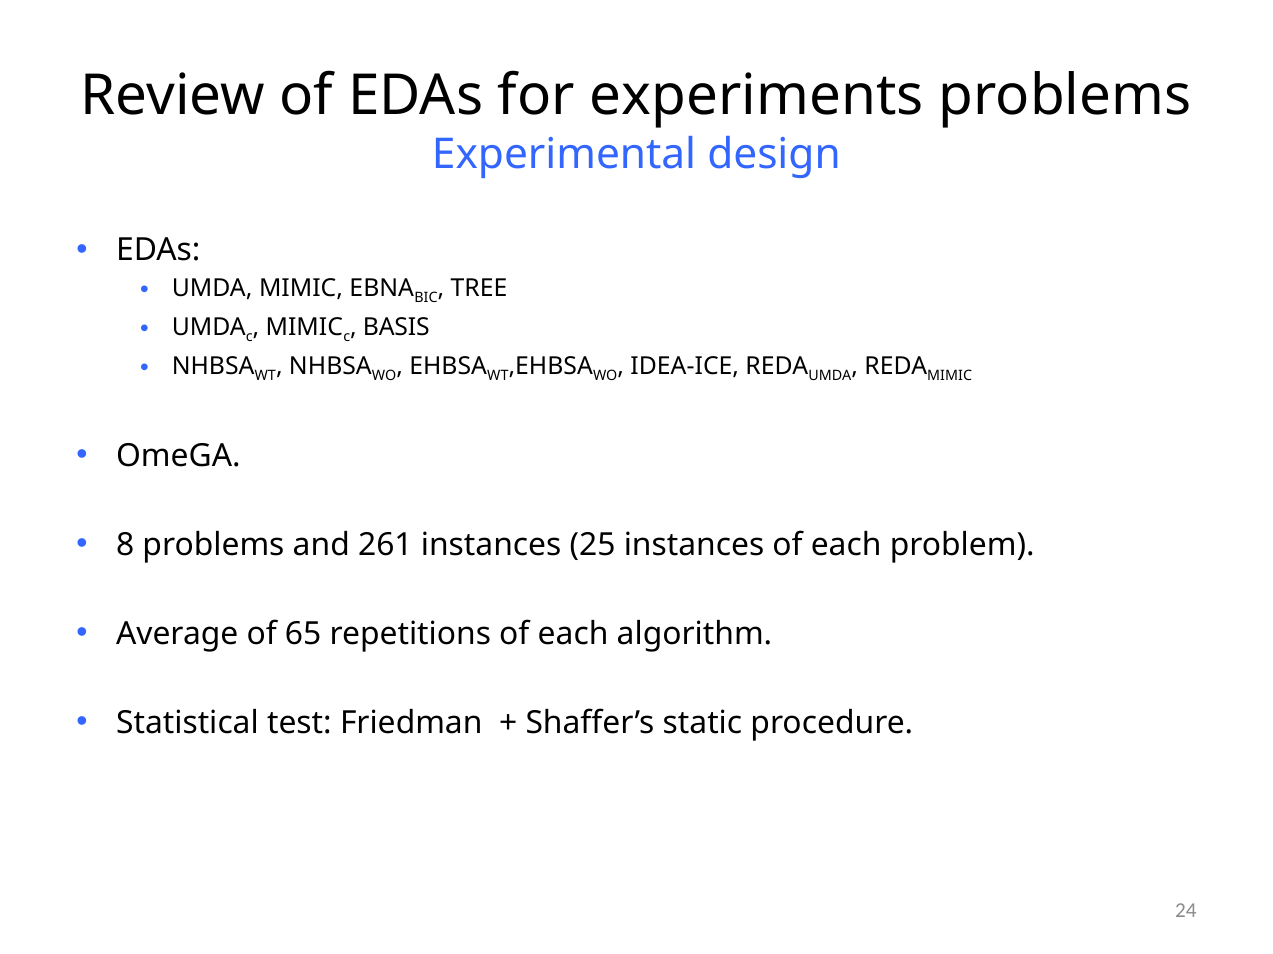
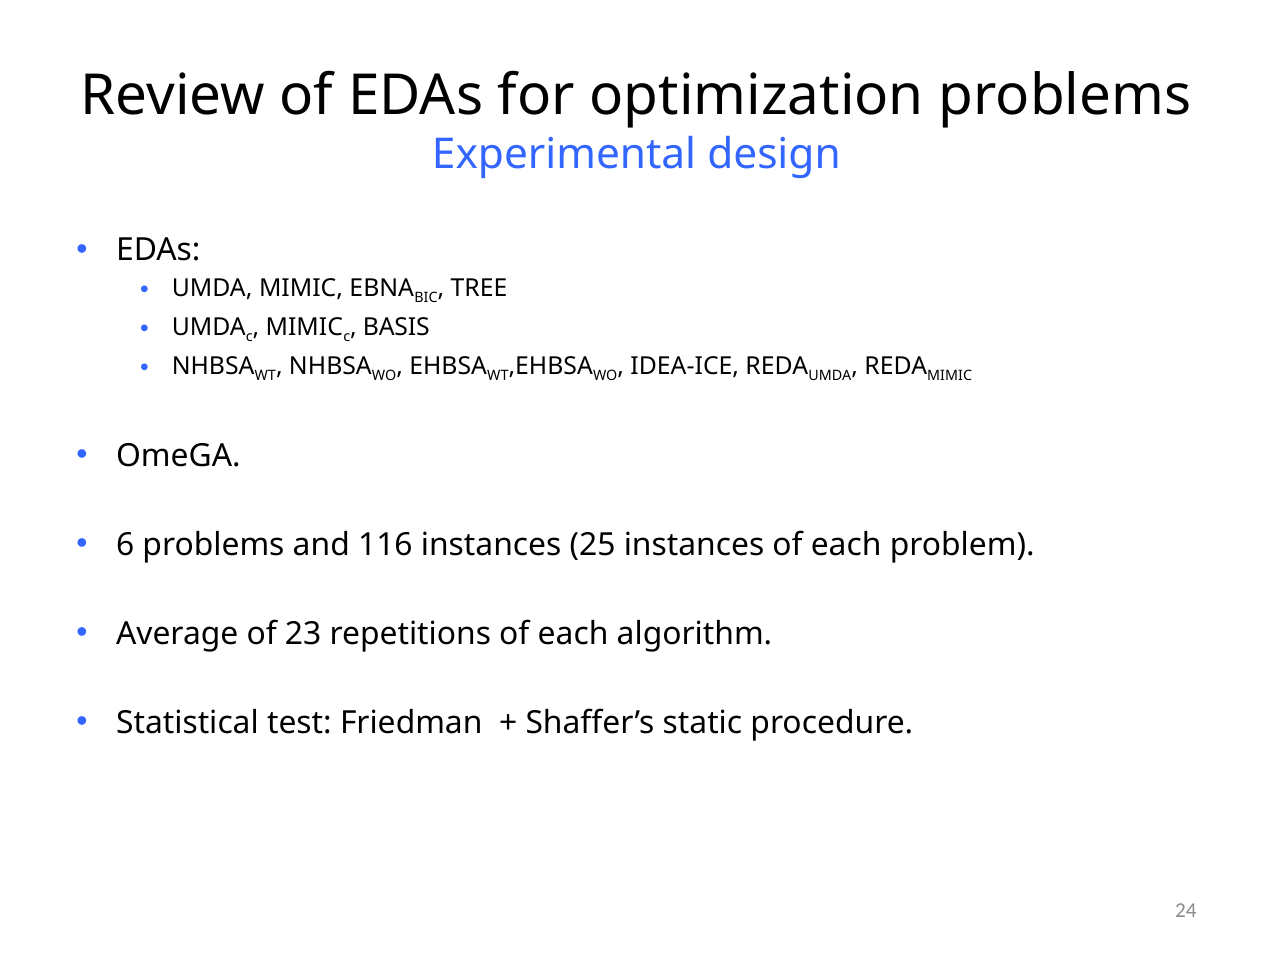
experiments: experiments -> optimization (757, 96)
8: 8 -> 6 (125, 545)
261: 261 -> 116 (385, 545)
65: 65 -> 23 (303, 634)
